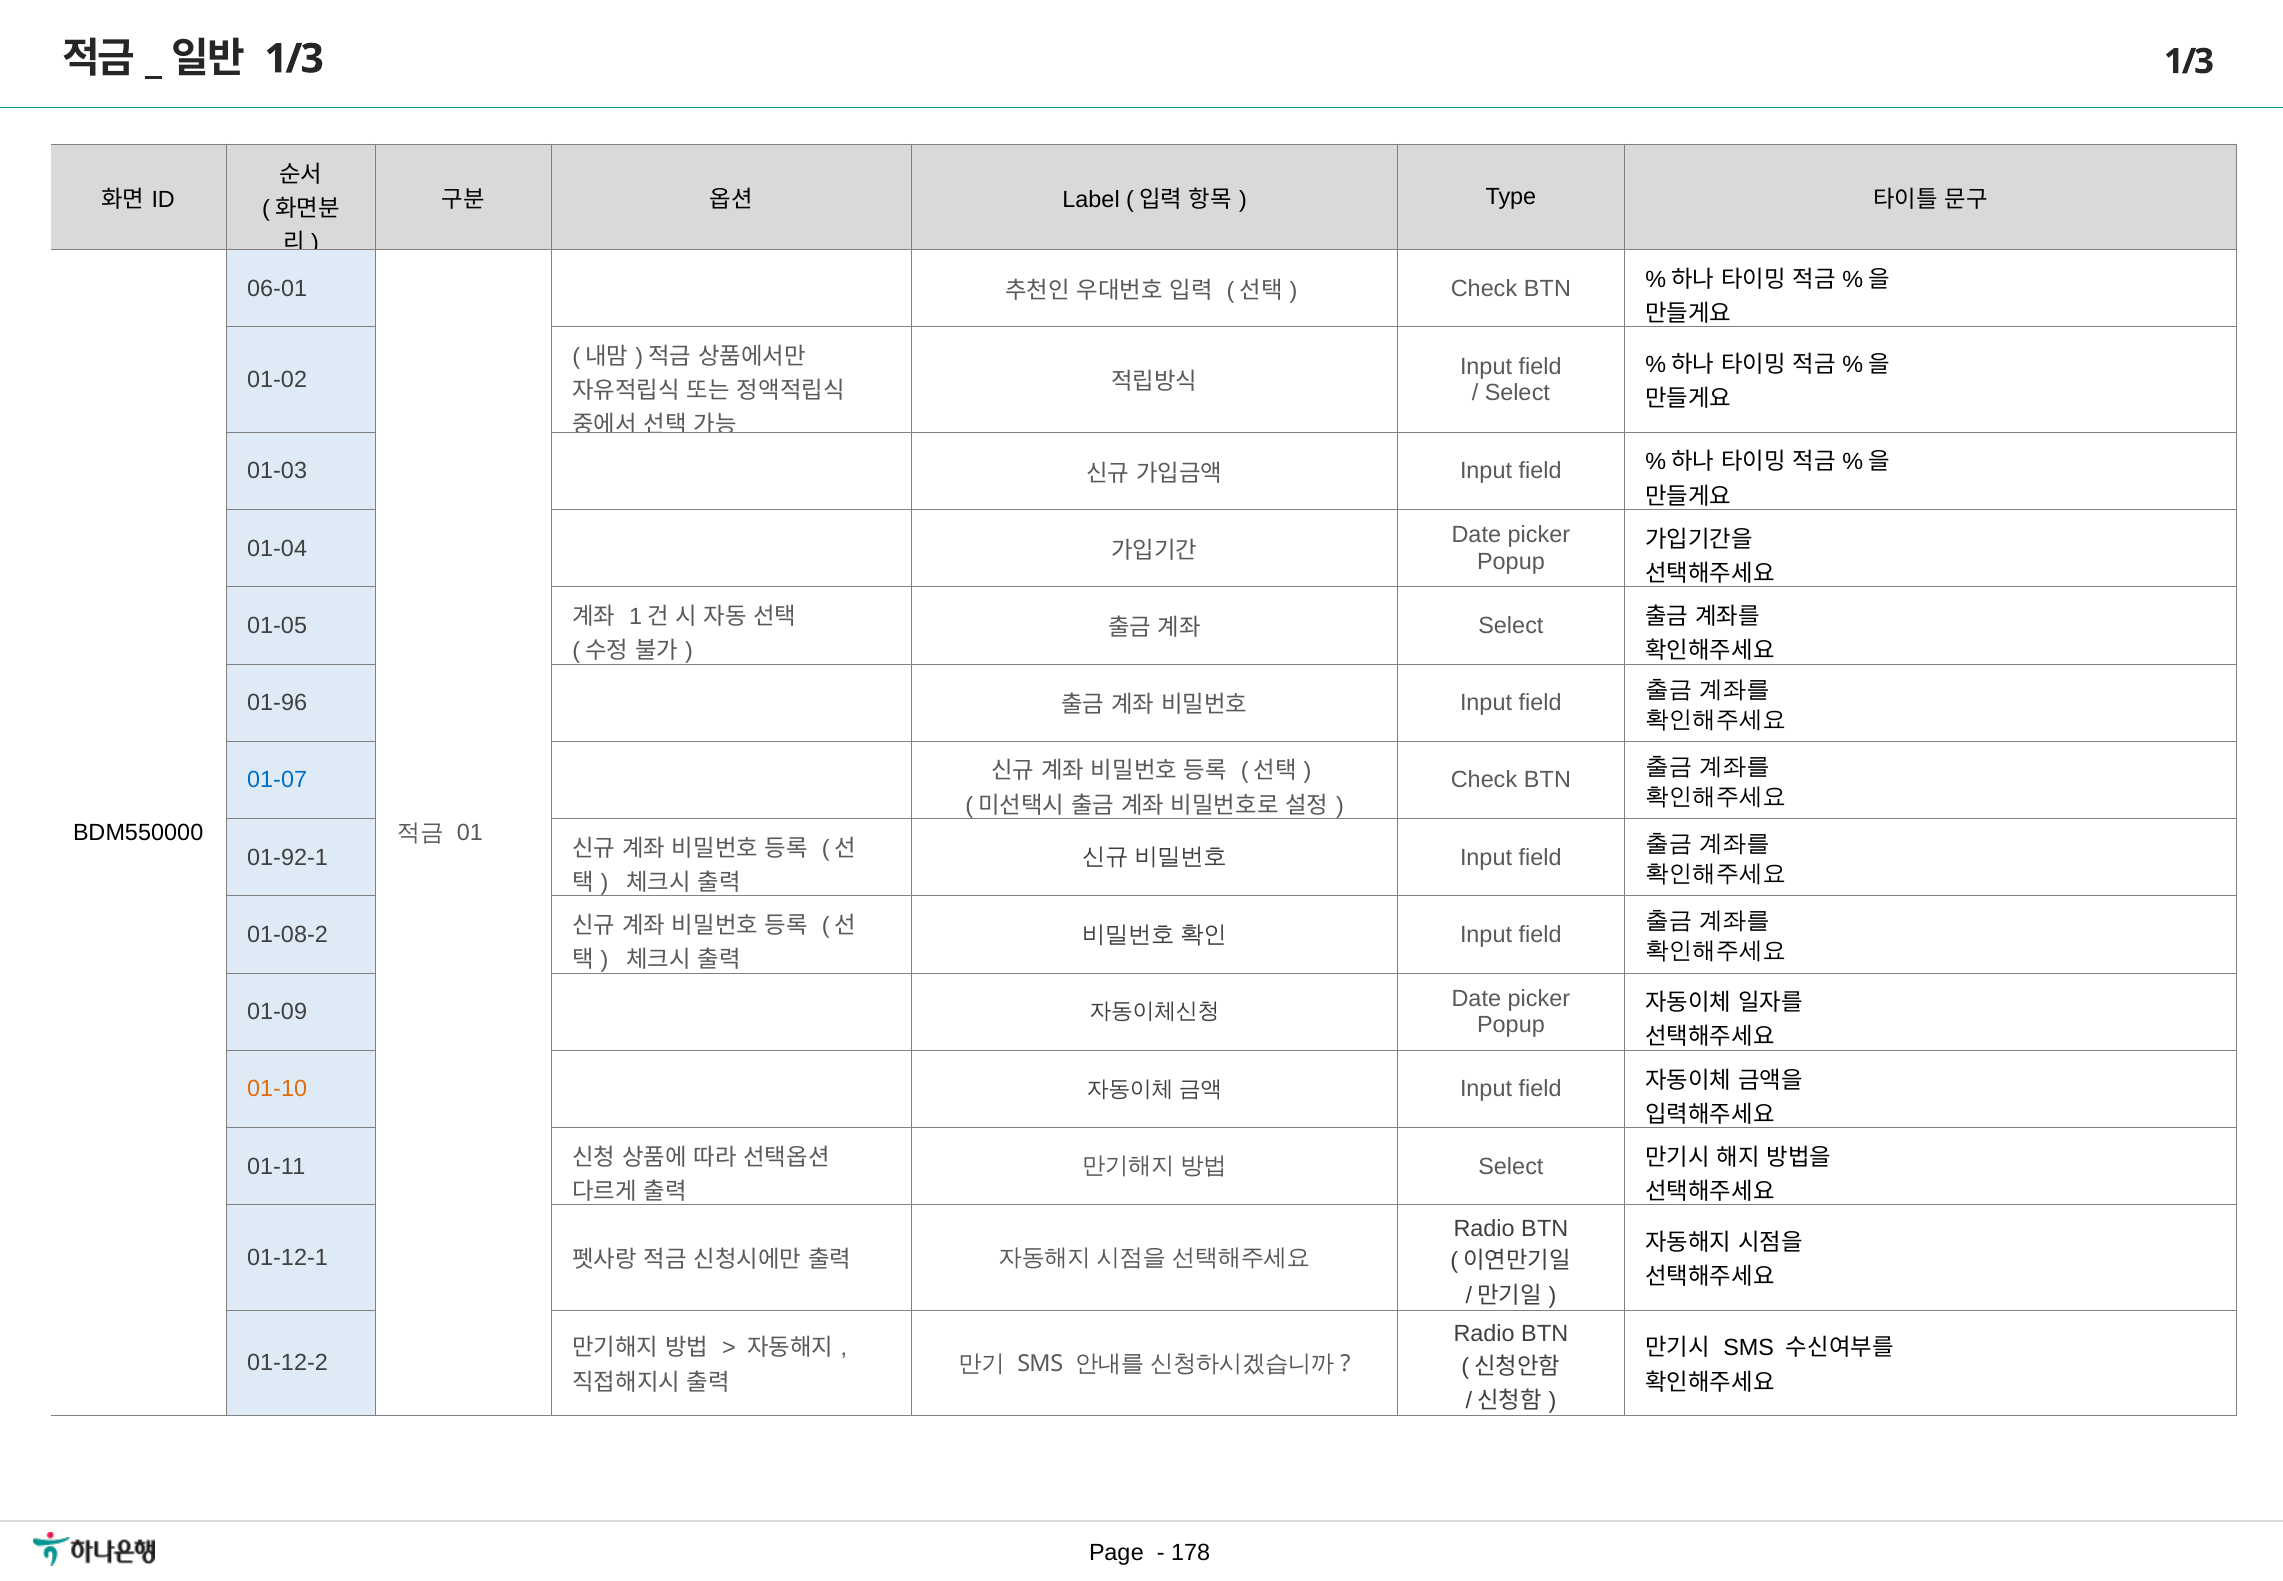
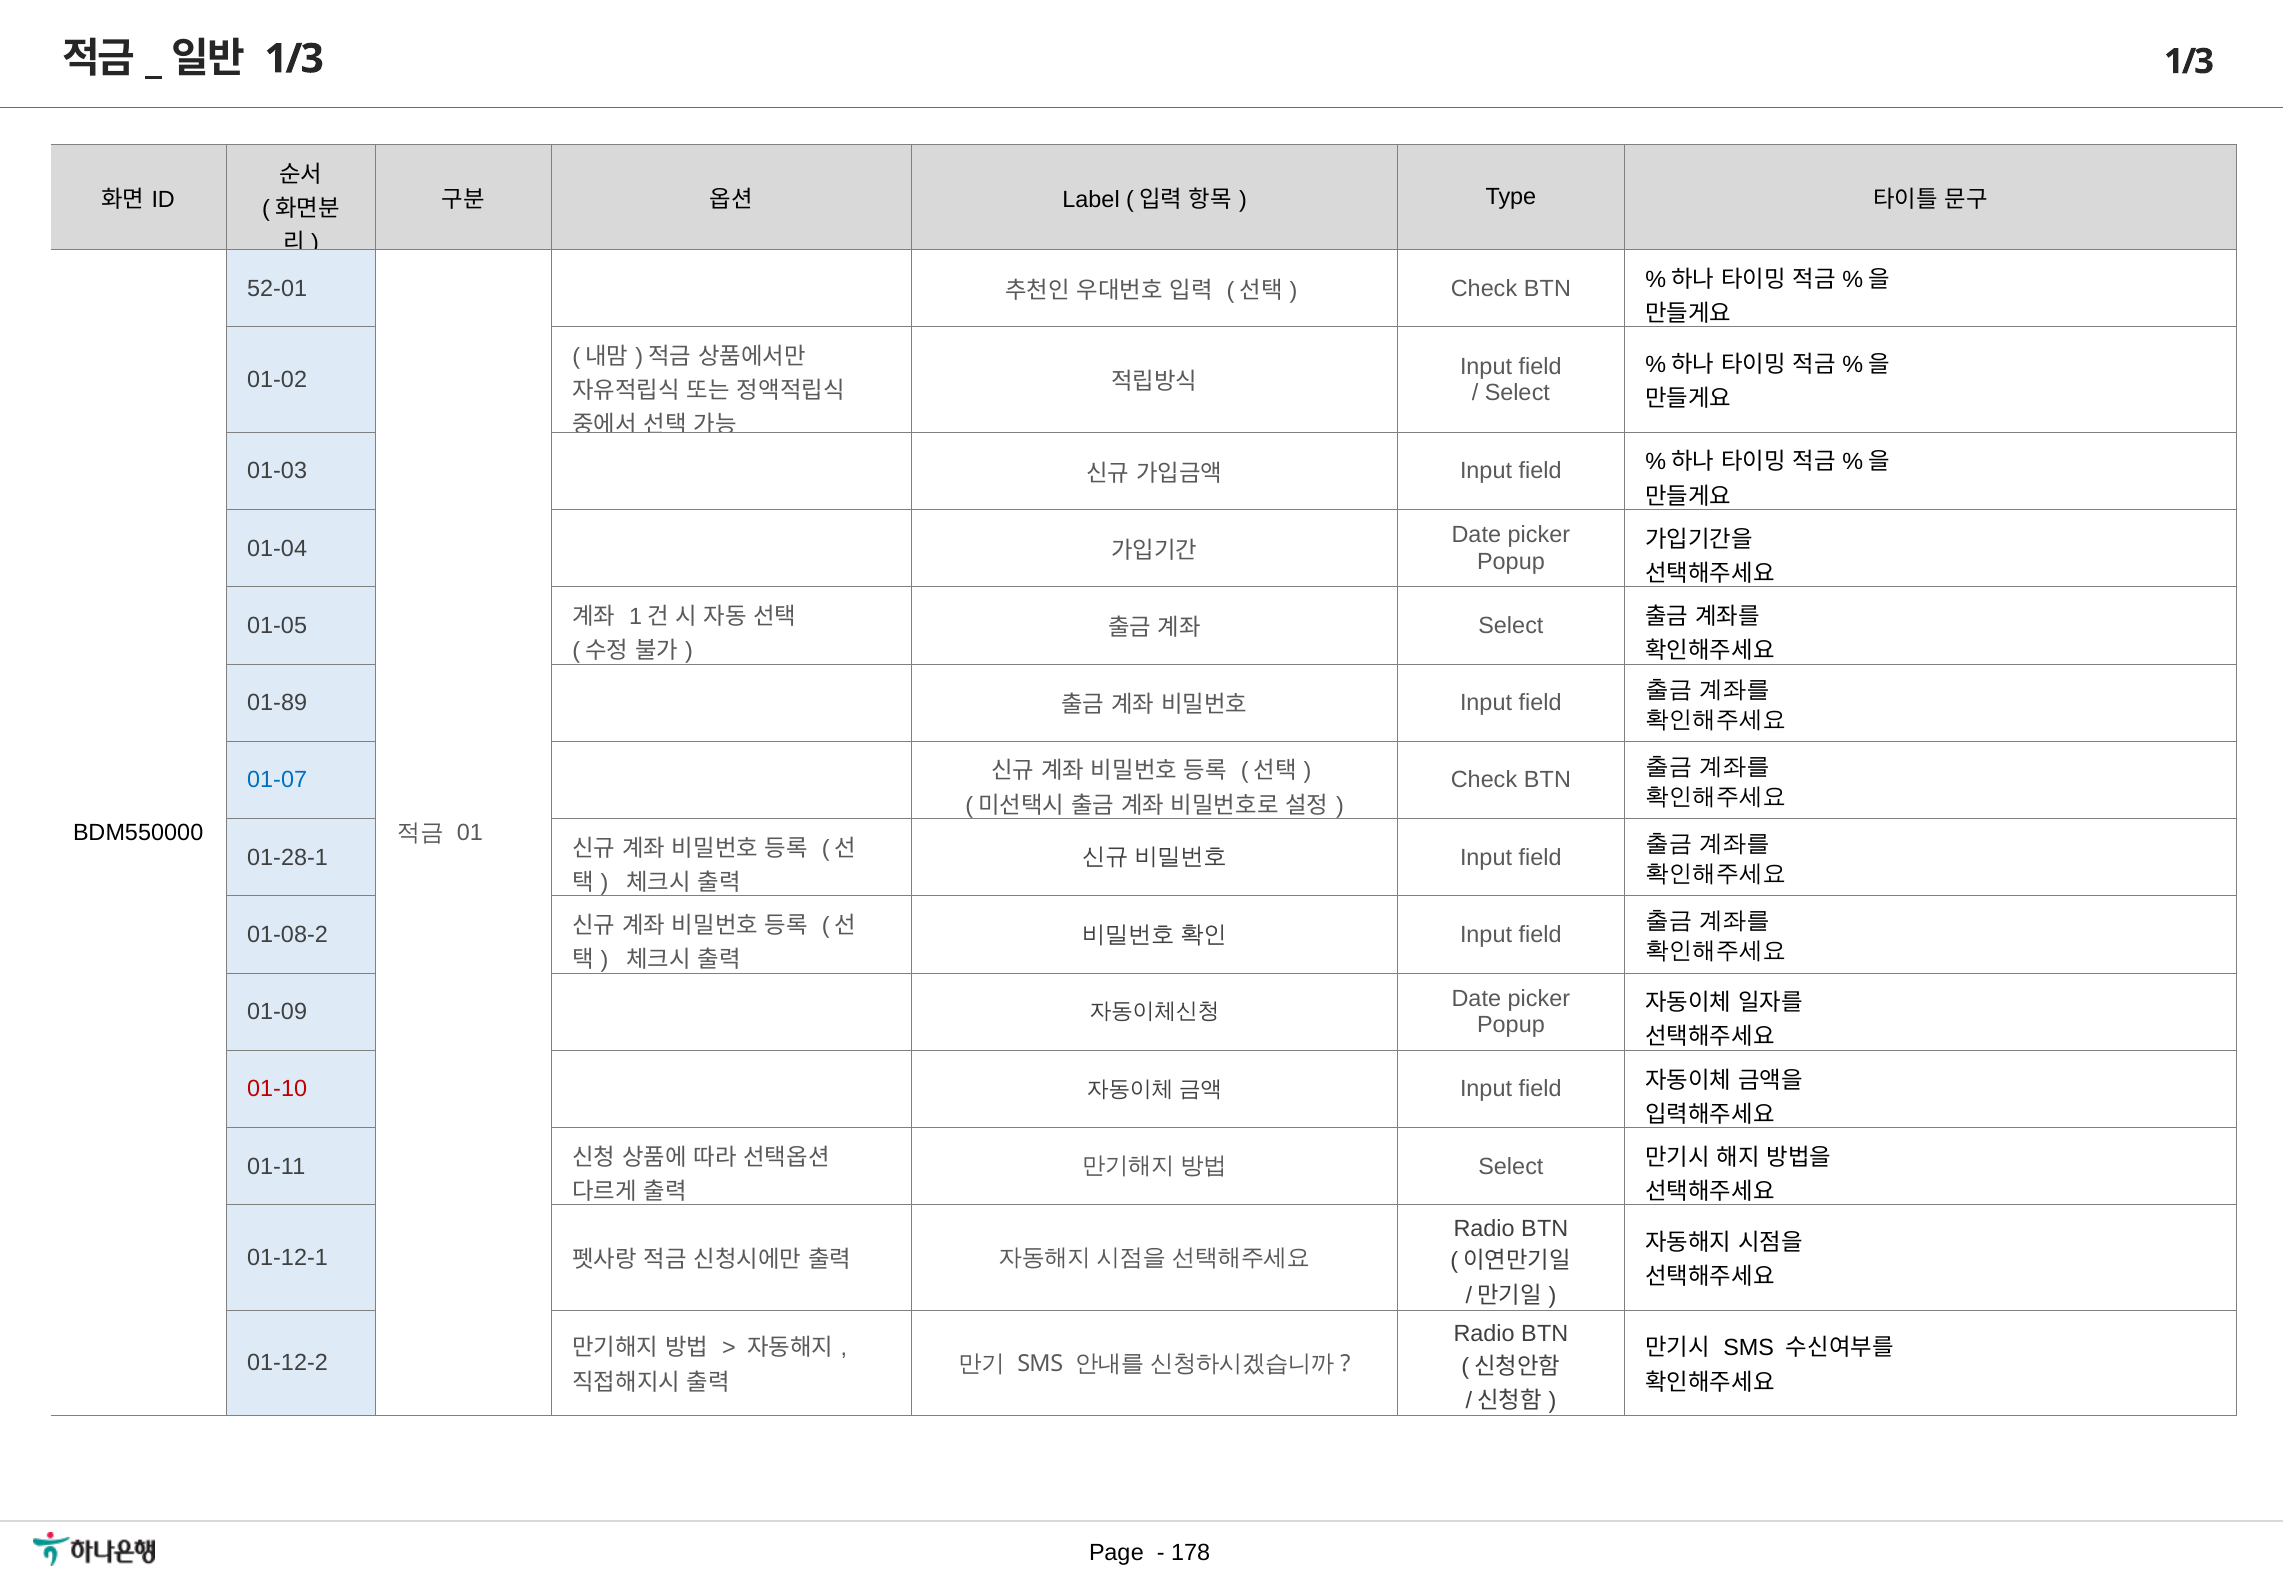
06-01: 06-01 -> 52-01 (277, 288)
01-96: 01-96 -> 01-89 (277, 703)
01-92-1: 01-92-1 -> 01-28-1 (288, 857)
01-10 colour: orange -> red (277, 1089)
